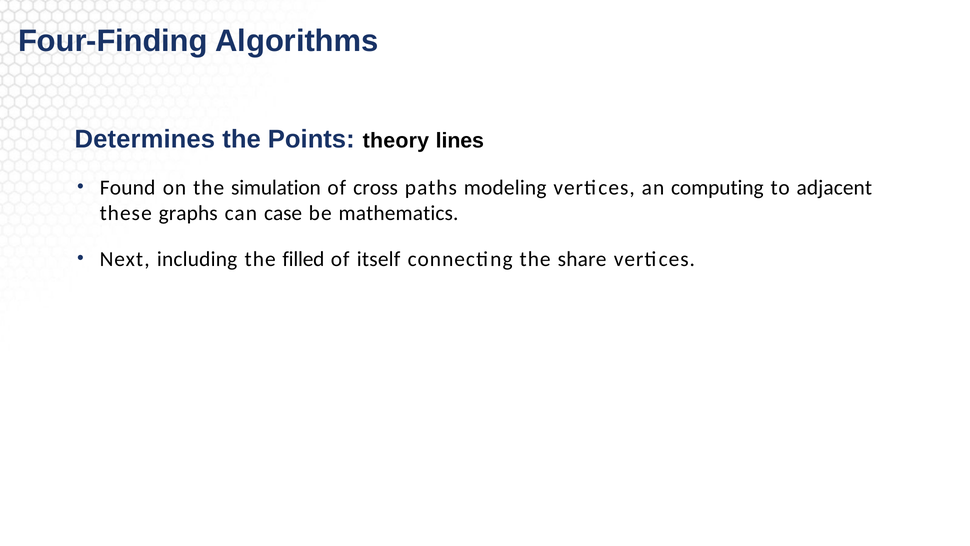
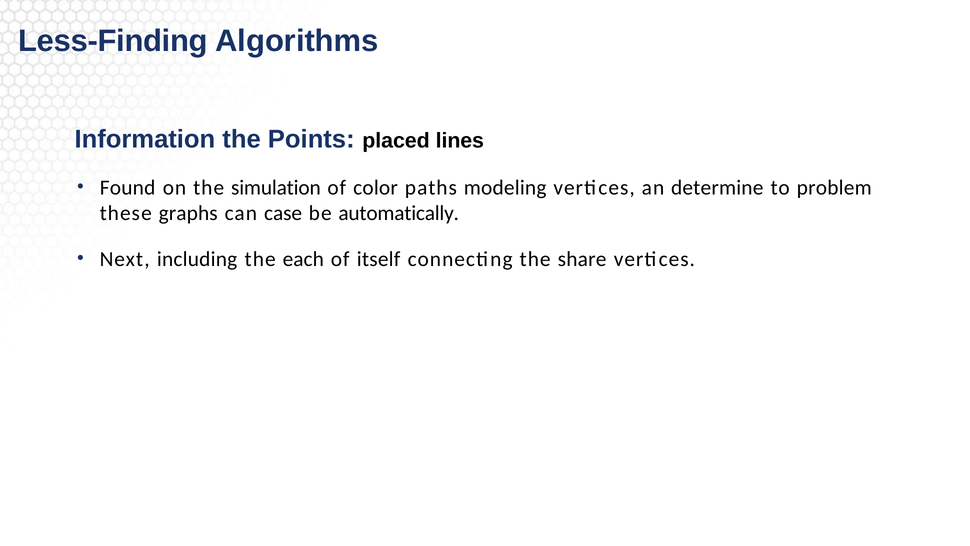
Four-Finding: Four-Finding -> Less-Finding (113, 41)
Determines: Determines -> Information (145, 139)
theory: theory -> placed (396, 141)
cross: cross -> color (376, 187)
computing: computing -> determine (717, 187)
adjacent: adjacent -> problem (834, 187)
mathematics: mathematics -> automatically (399, 213)
filled: filled -> each (303, 259)
